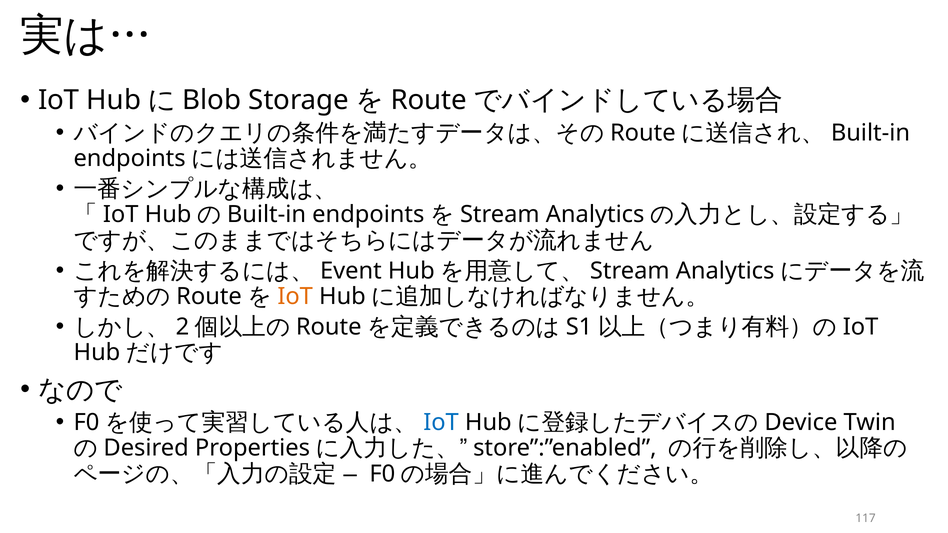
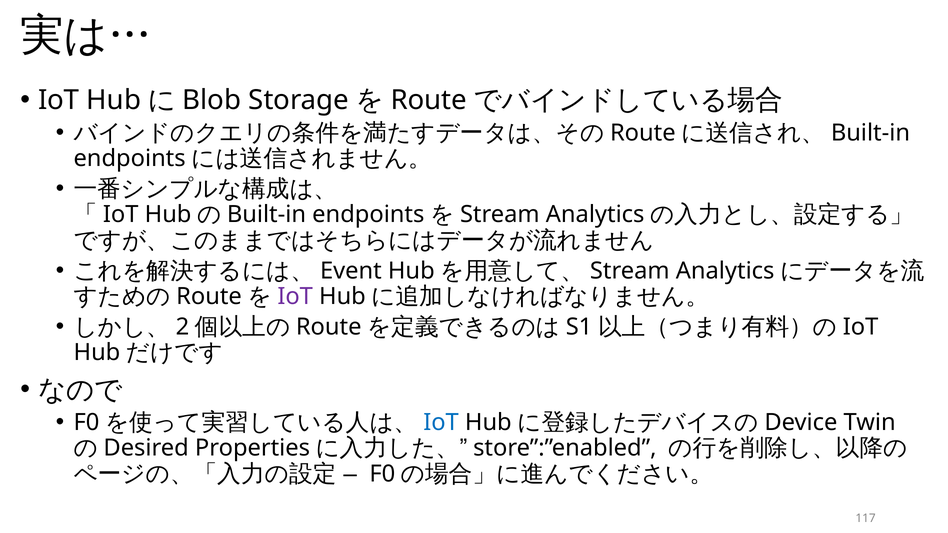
IoT colour: orange -> purple (295, 296)
